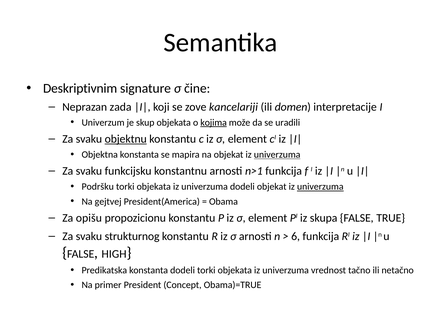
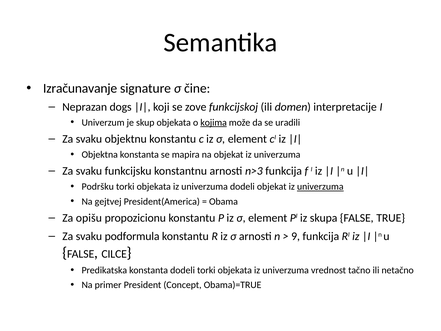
Deskriptivnim: Deskriptivnim -> Izračunavanje (80, 88)
zada: zada -> dogs (121, 107)
kancelariji: kancelariji -> funkcijskoj (234, 107)
objektnu underline: present -> none (126, 139)
univerzuma underline: present -> none (277, 155)
n>1: n>1 -> n>3 (254, 171)
strukturnog: strukturnog -> podformula (132, 236)
6: 6 -> 9 (296, 236)
HIGH: HIGH -> CILCE (114, 254)
